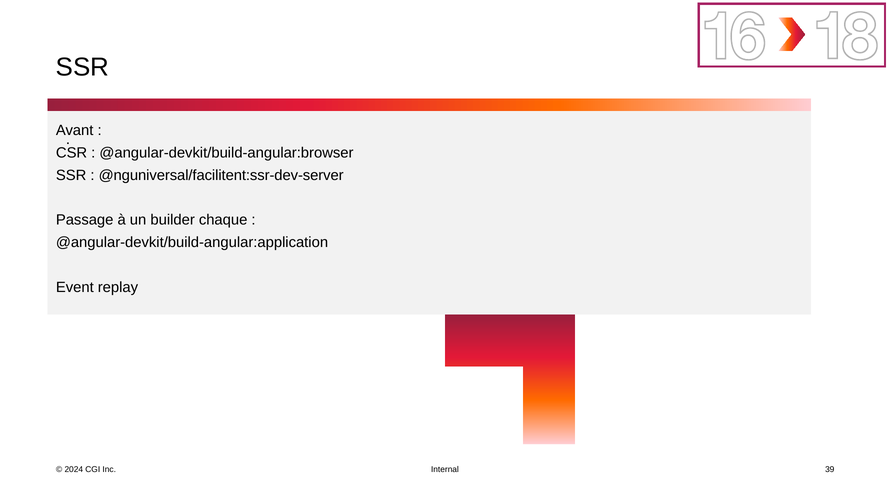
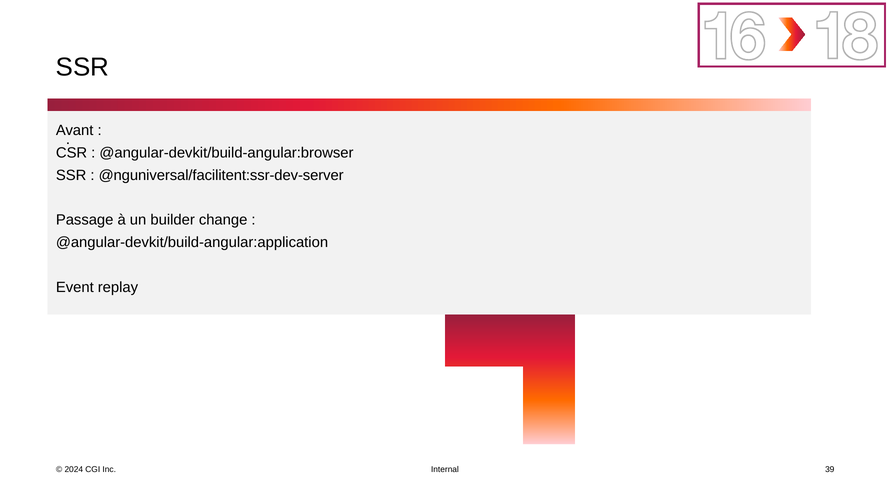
chaque: chaque -> change (223, 220)
